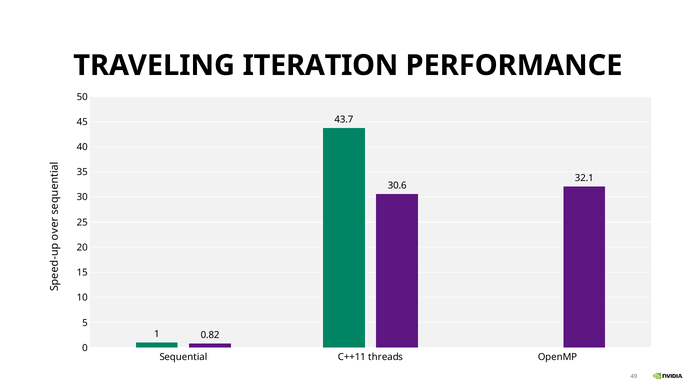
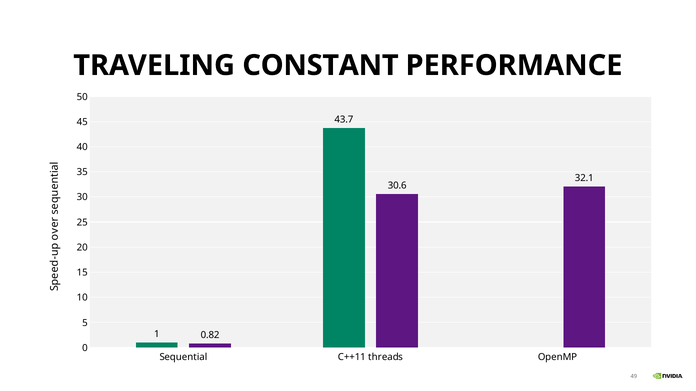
ITERATION: ITERATION -> CONSTANT (320, 65)
